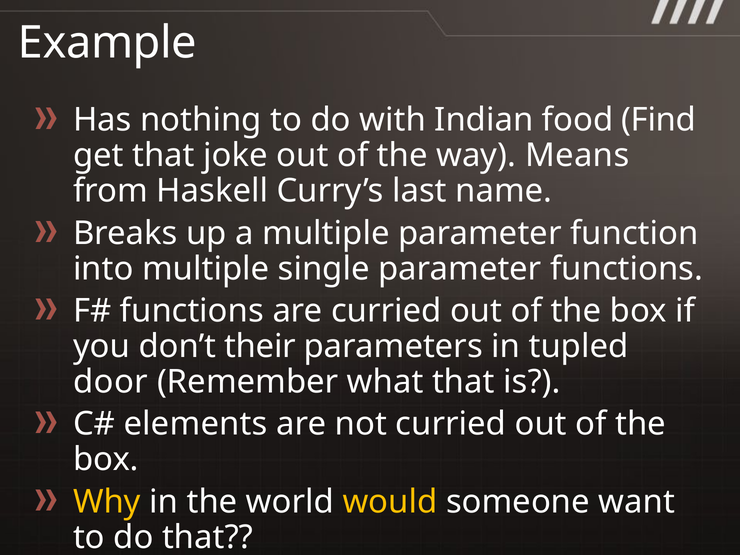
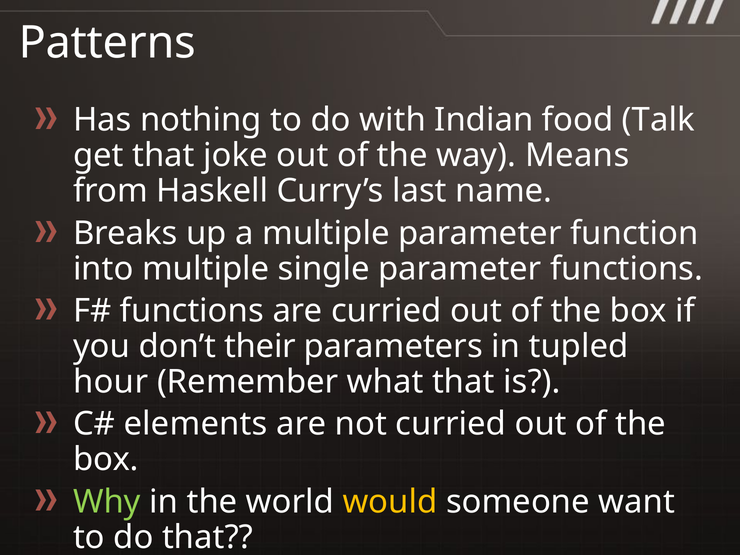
Example: Example -> Patterns (107, 43)
food Find: Find -> Talk (658, 120)
door: door -> hour (111, 382)
Why colour: yellow -> light green (107, 502)
